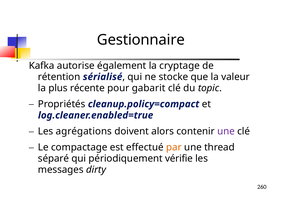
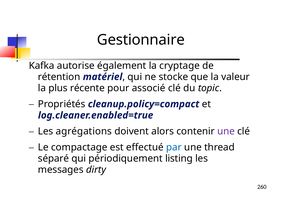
sérialisé: sérialisé -> matériel (103, 77)
gabarit: gabarit -> associé (149, 88)
par colour: orange -> blue (174, 147)
vérifie: vérifie -> listing (179, 159)
